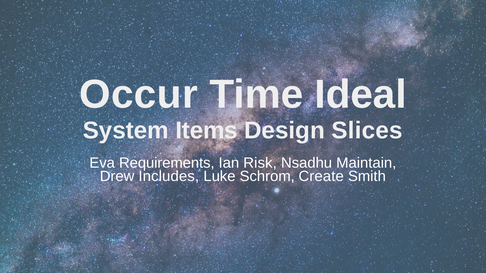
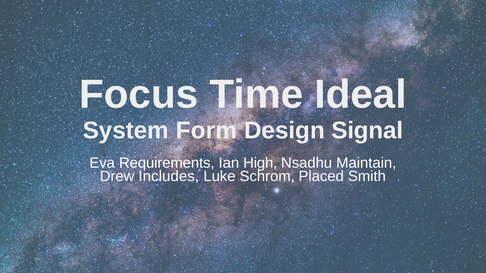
Occur: Occur -> Focus (139, 95)
Items: Items -> Form (206, 131)
Slices: Slices -> Signal (367, 131)
Risk: Risk -> High (260, 163)
Create: Create -> Placed (321, 177)
